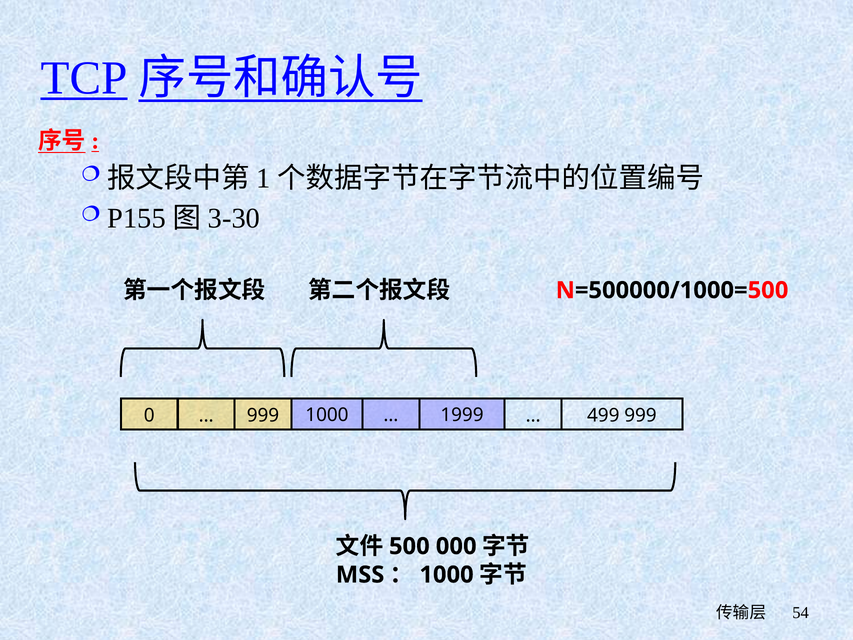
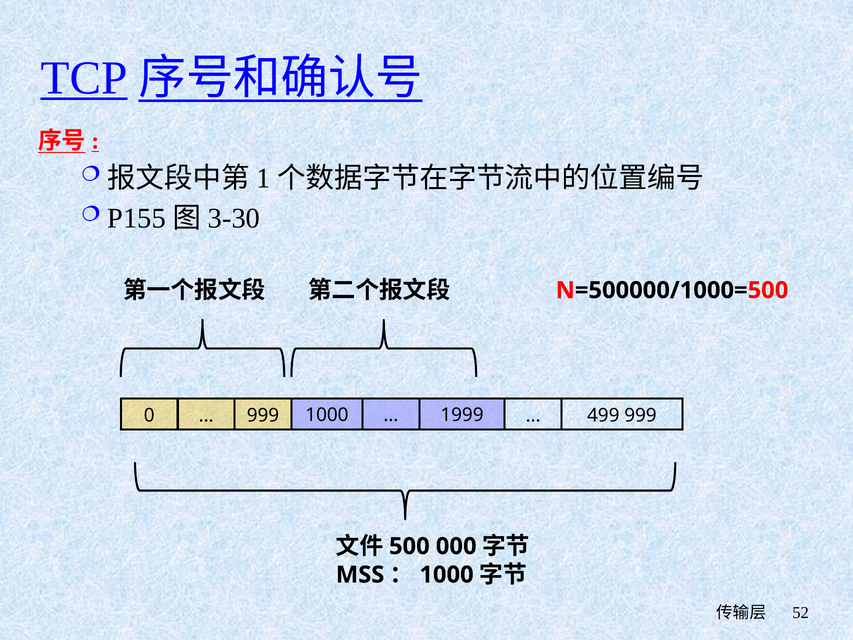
54: 54 -> 52 (801, 612)
